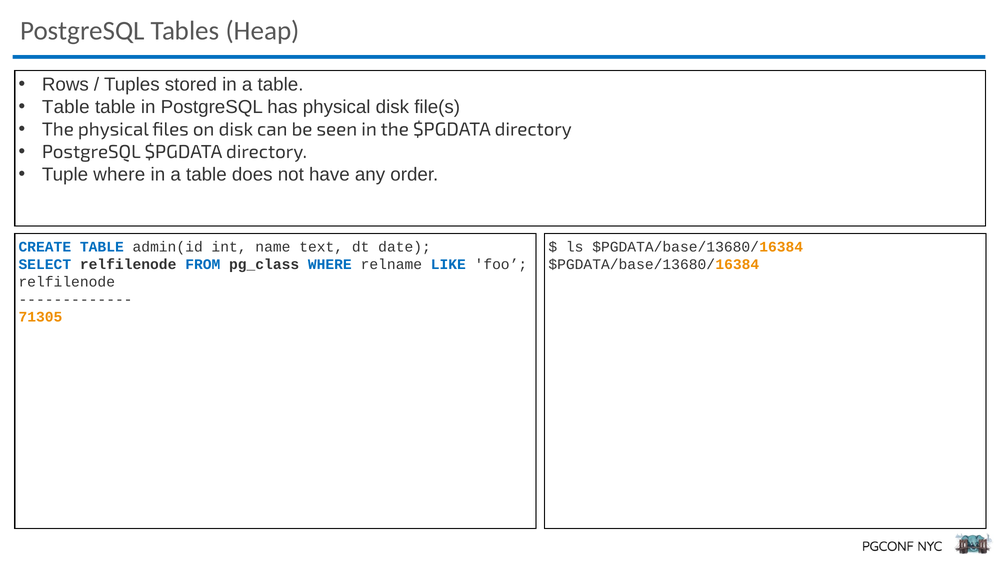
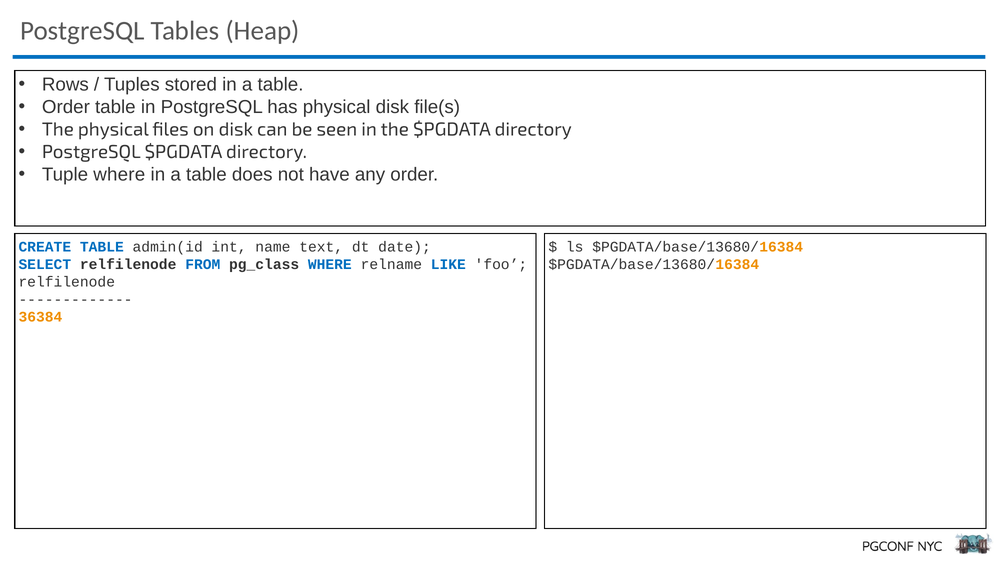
Table: Table -> Order (66, 107)
71305: 71305 -> 36384 (40, 317)
